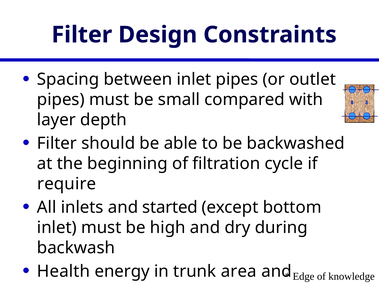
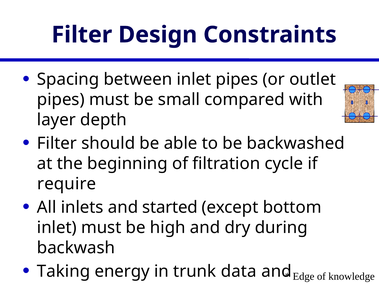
Health: Health -> Taking (64, 272)
area: area -> data (239, 272)
